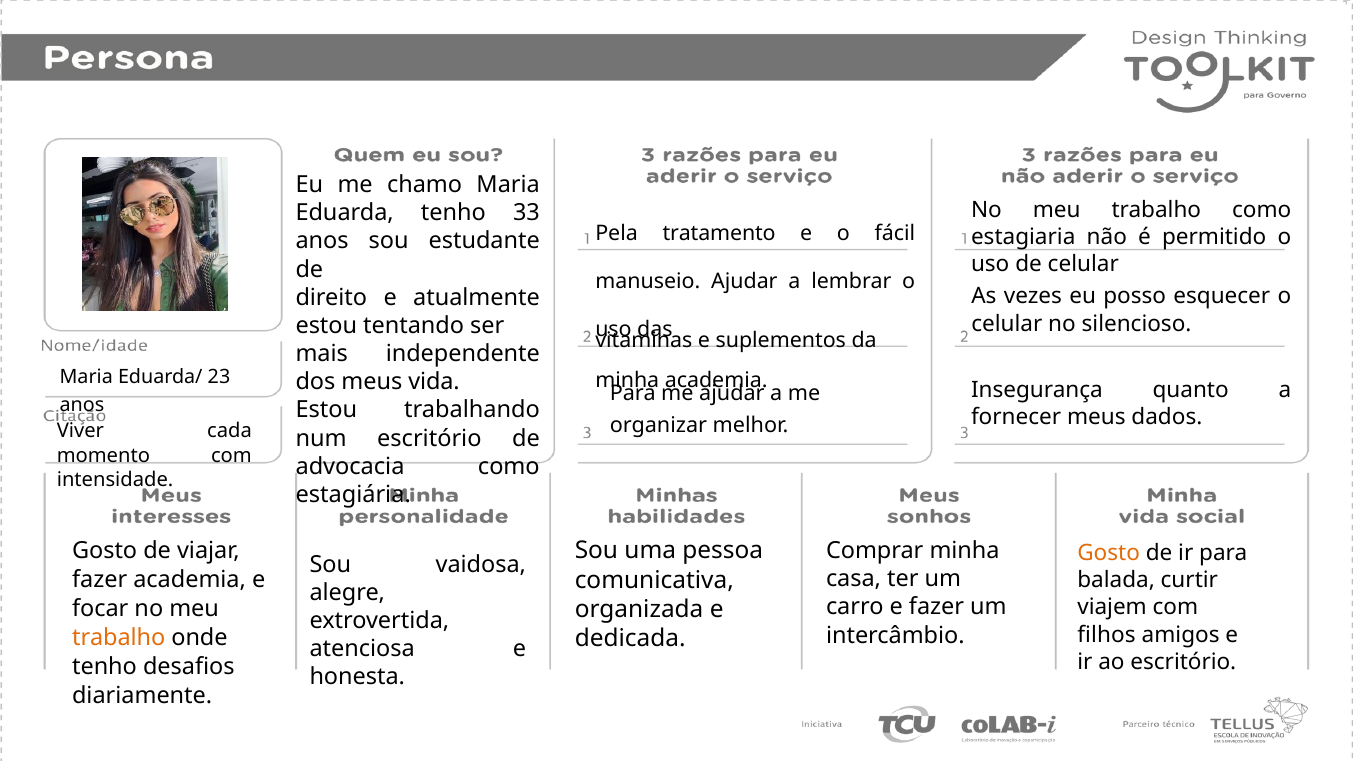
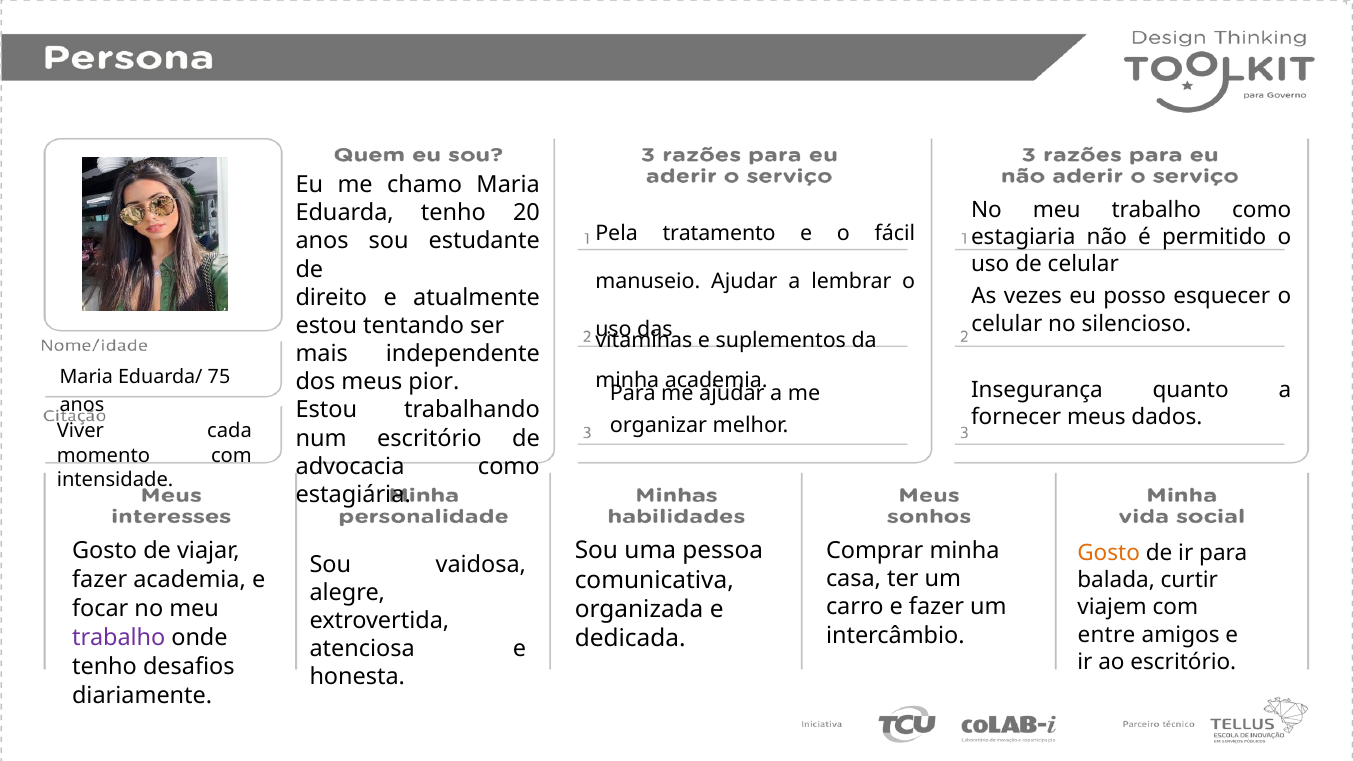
33: 33 -> 20 (526, 213)
23: 23 -> 75 (219, 377)
vida: vida -> pior (434, 382)
filhos: filhos -> entre (1106, 635)
trabalho colour: orange -> purple (119, 638)
